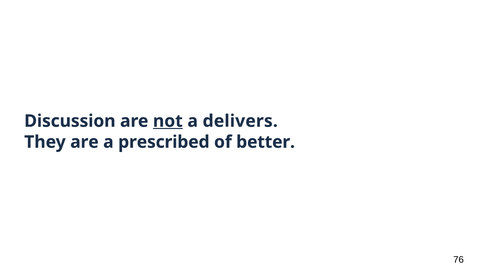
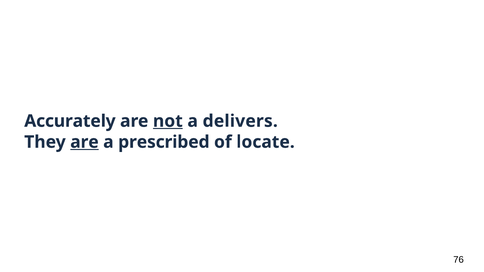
Discussion: Discussion -> Accurately (70, 121)
are underline: none -> present (84, 142)
better: better -> locate (265, 142)
